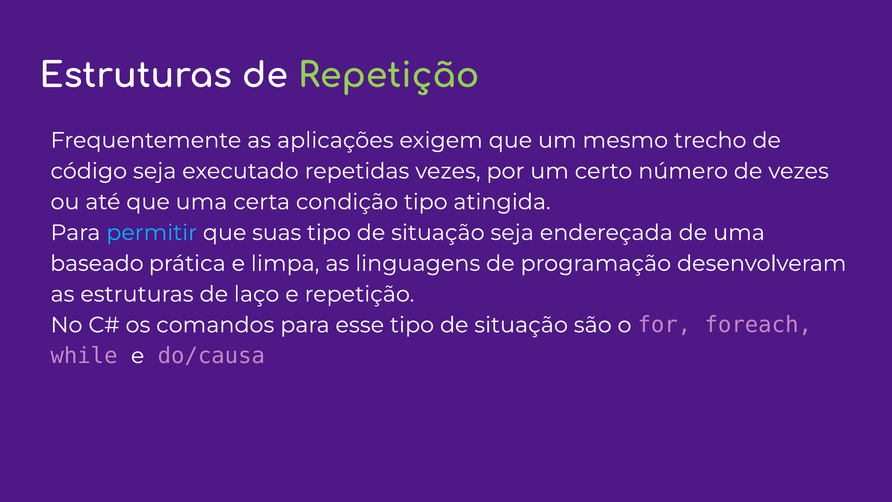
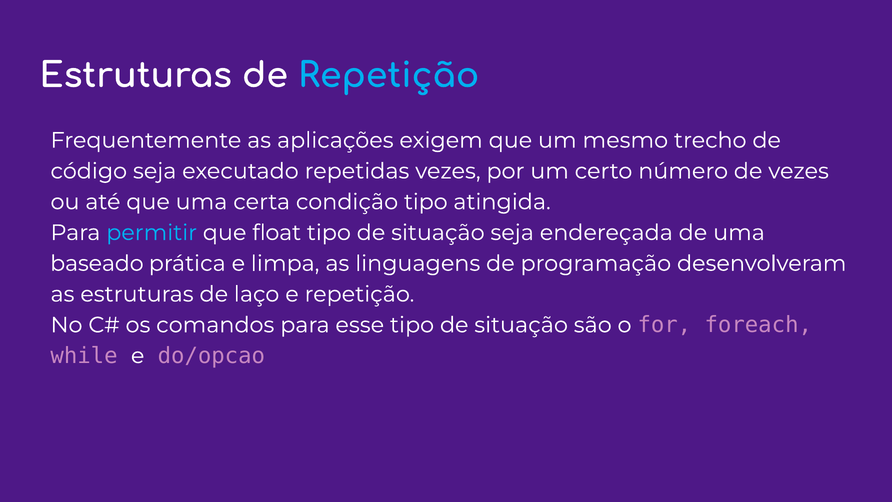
Repetição colour: light green -> light blue (389, 76)
suas: suas -> float (277, 233)
do/causa: do/causa -> do/opcao (211, 356)
